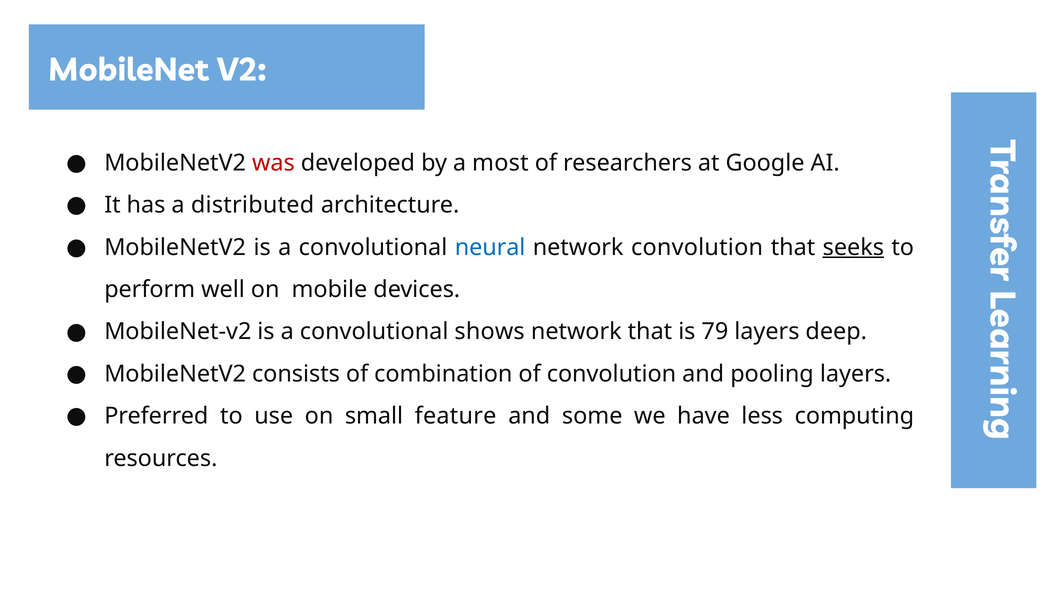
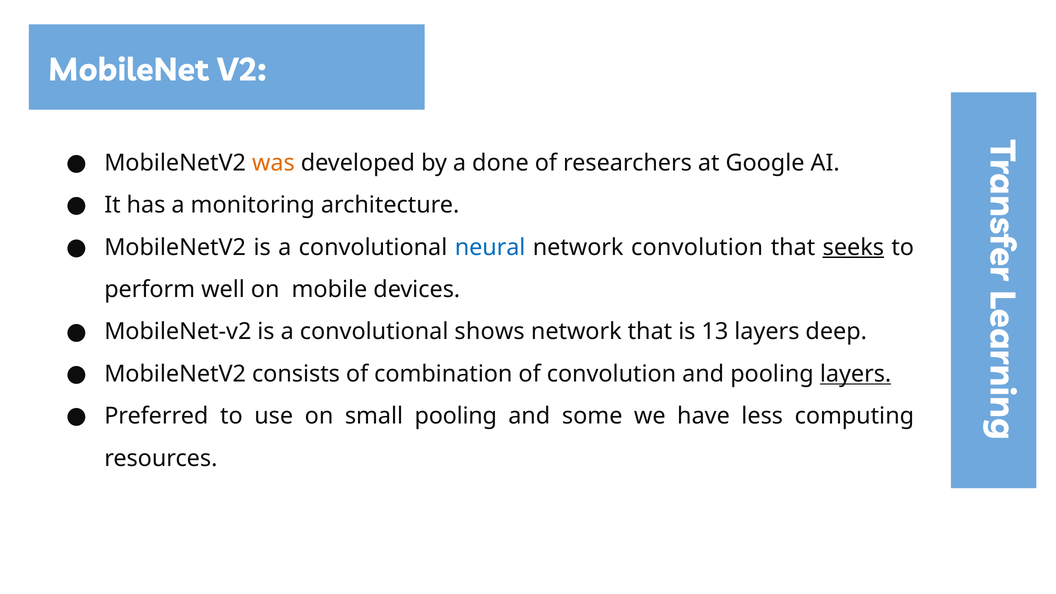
was colour: red -> orange (273, 163)
most: most -> done (500, 163)
distributed: distributed -> monitoring (253, 205)
79: 79 -> 13 (715, 332)
layers underline: none -> present (856, 374)
small feature: feature -> pooling (456, 416)
